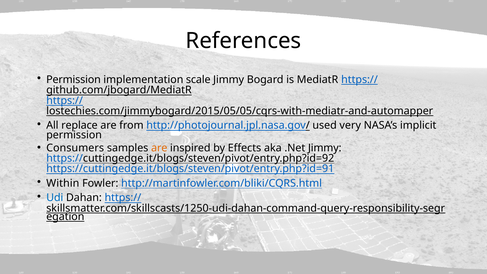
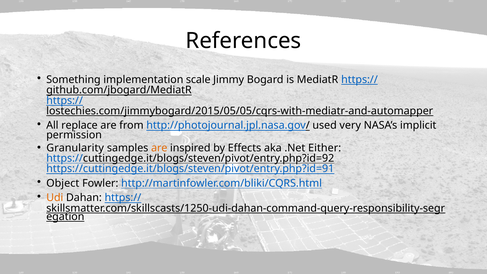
Permission: Permission -> Something (73, 80)
Consumers: Consumers -> Granularity (75, 148)
.Net Jimmy: Jimmy -> Either (325, 148)
Within: Within -> Object (63, 183)
Udi colour: blue -> orange (55, 198)
